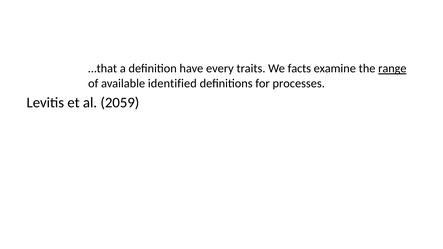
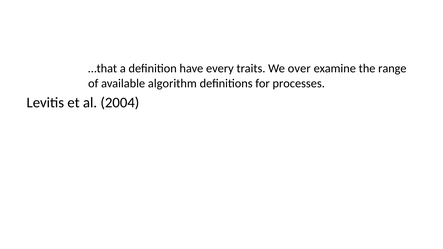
facts: facts -> over (299, 69)
range underline: present -> none (392, 69)
identified: identified -> algorithm (172, 83)
2059: 2059 -> 2004 (120, 103)
